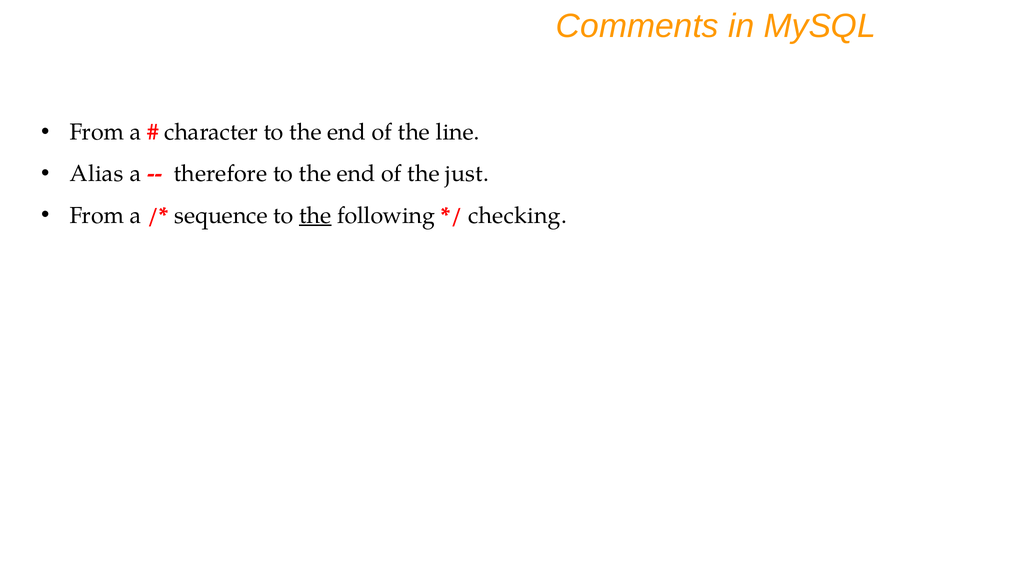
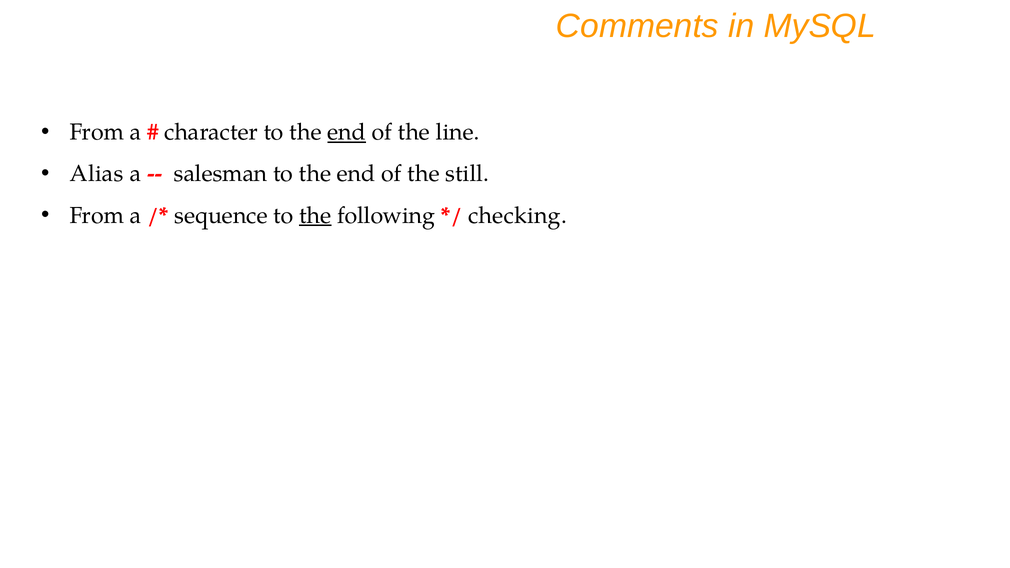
end underline: none -> present (347, 132)
therefore: therefore -> salesman (221, 174)
just: just -> still (467, 174)
